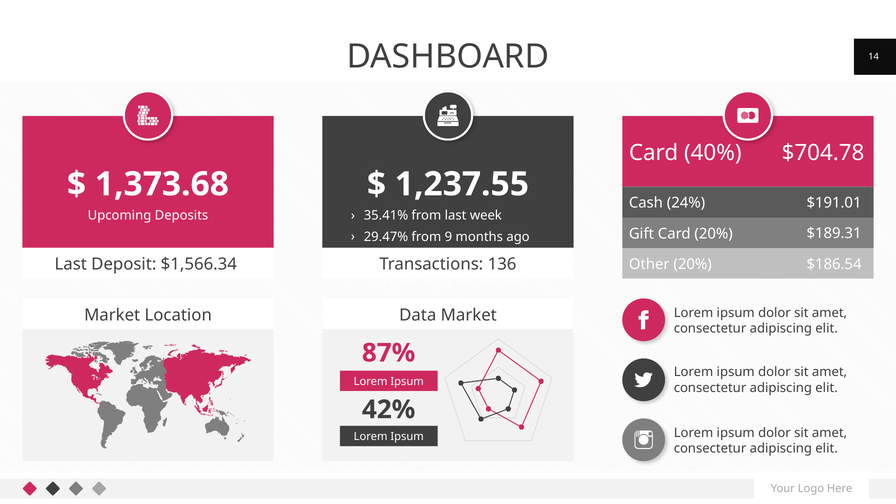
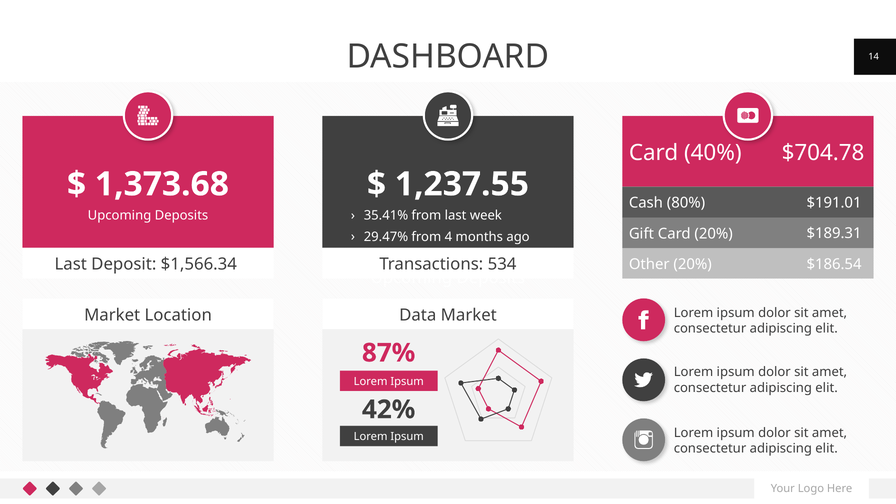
24%: 24% -> 80% (686, 203)
9: 9 -> 4 (448, 237)
136: 136 -> 534 (502, 264)
